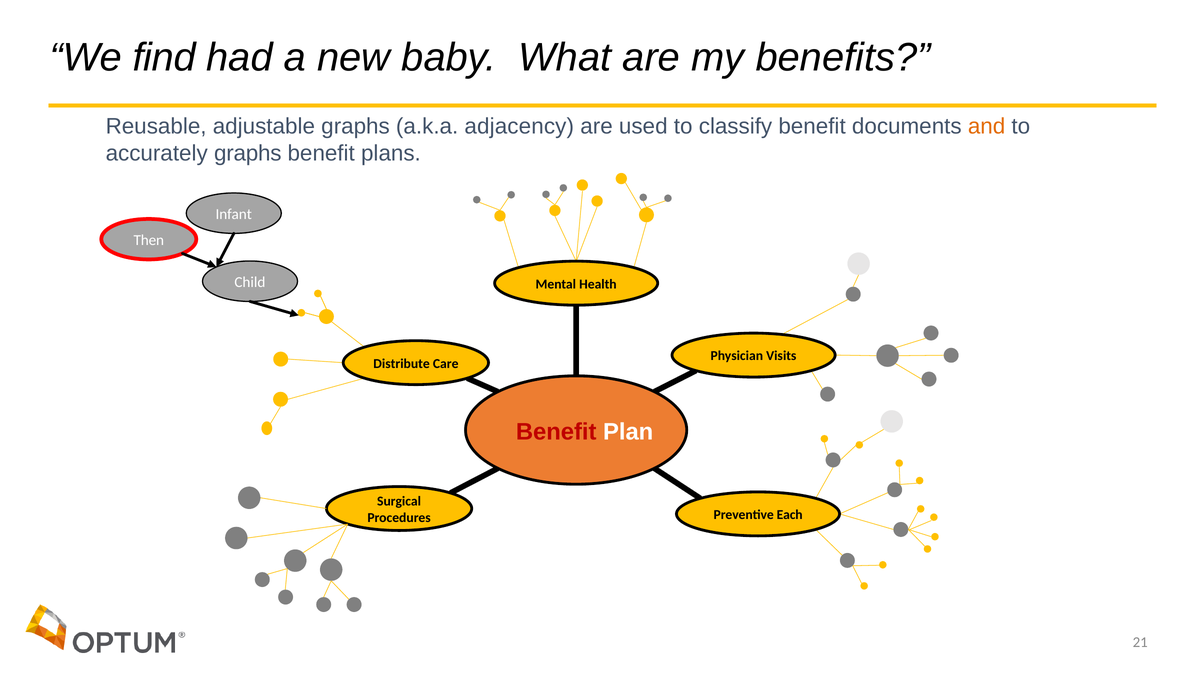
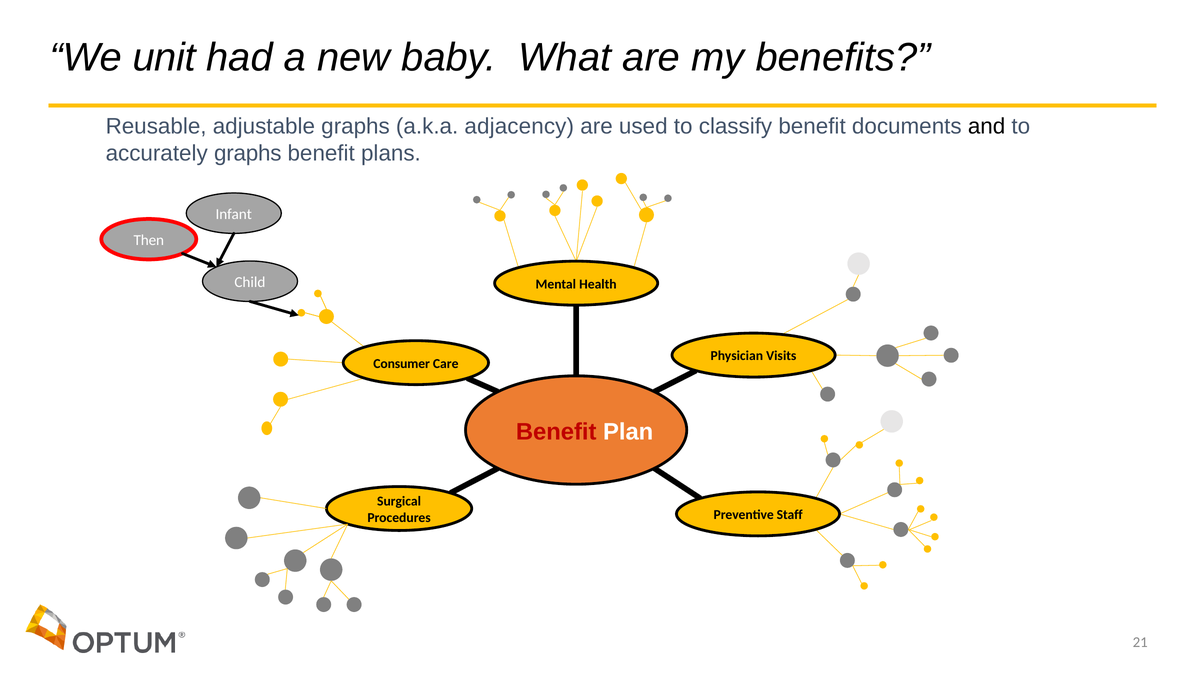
find: find -> unit (164, 58)
and colour: orange -> black (987, 126)
Distribute: Distribute -> Consumer (402, 364)
Each: Each -> Staff (790, 515)
